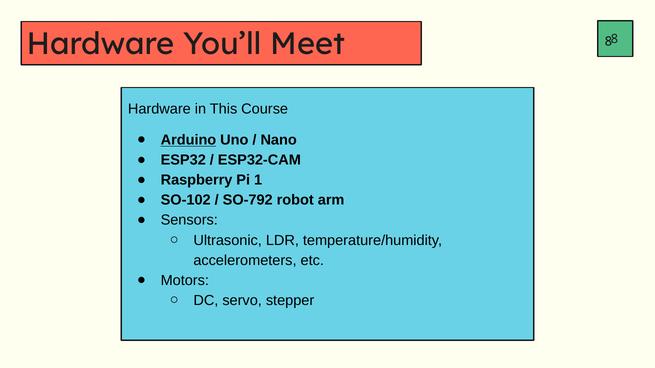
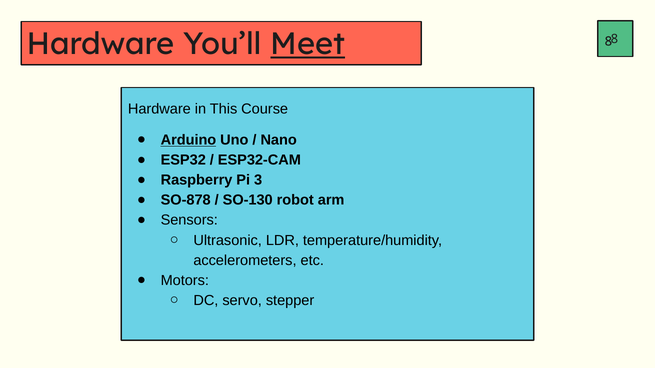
Meet underline: none -> present (308, 44)
1: 1 -> 3 (258, 180)
SO-102: SO-102 -> SO-878 (186, 200)
SO-792: SO-792 -> SO-130 (248, 200)
